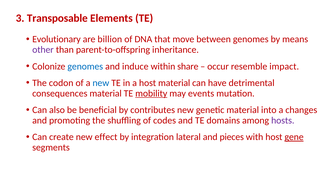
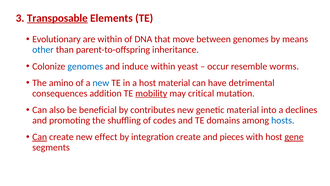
Transposable underline: none -> present (57, 18)
are billion: billion -> within (110, 39)
other colour: purple -> blue (43, 50)
share: share -> yeast (188, 66)
impact: impact -> worms (284, 66)
codon: codon -> amino (61, 83)
consequences material: material -> addition (106, 93)
events: events -> critical (201, 93)
changes: changes -> declines (301, 110)
hosts colour: purple -> blue (283, 120)
Can underline: none -> present (40, 137)
integration lateral: lateral -> create (188, 137)
